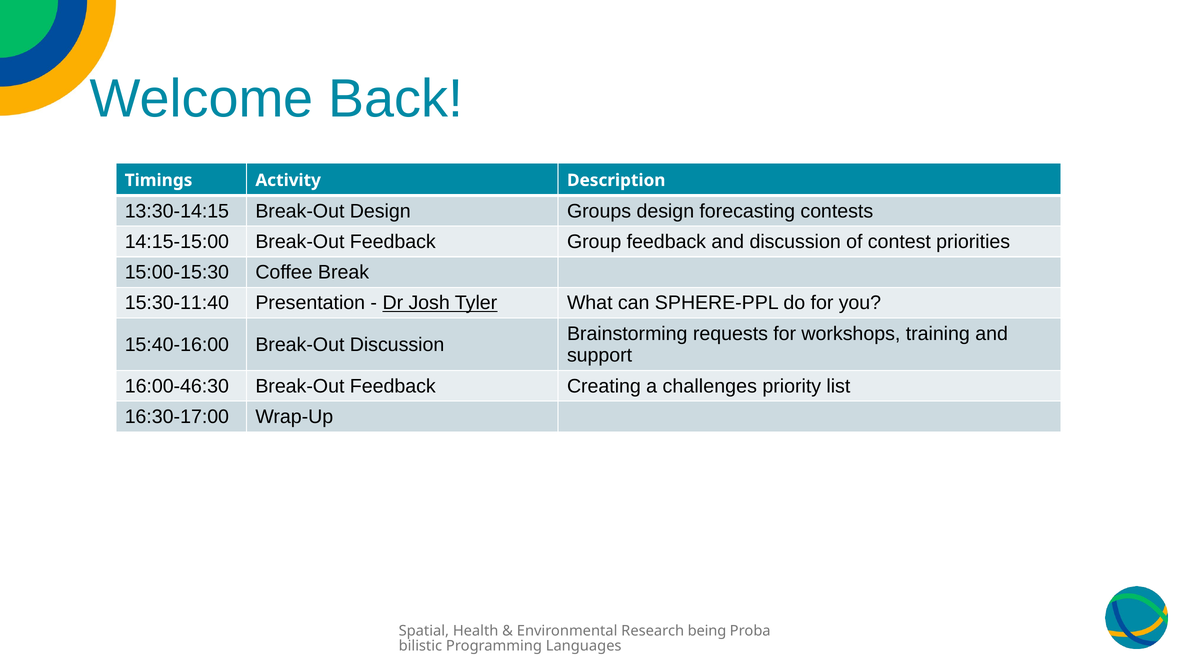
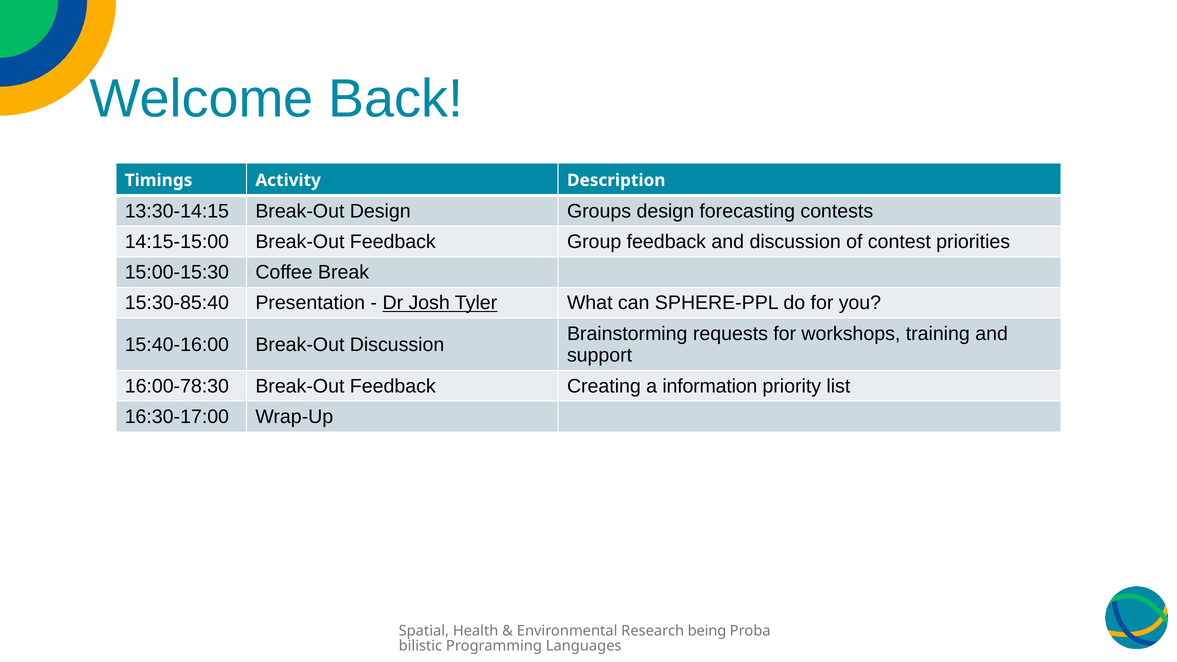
15:30-11:40: 15:30-11:40 -> 15:30-85:40 (177, 303)
16:00-46:30: 16:00-46:30 -> 16:00-78:30 (177, 386)
challenges: challenges -> information (710, 386)
